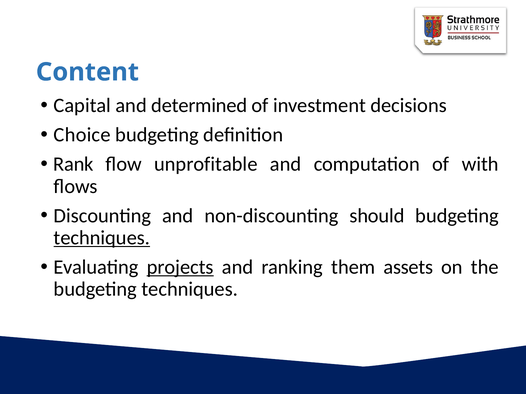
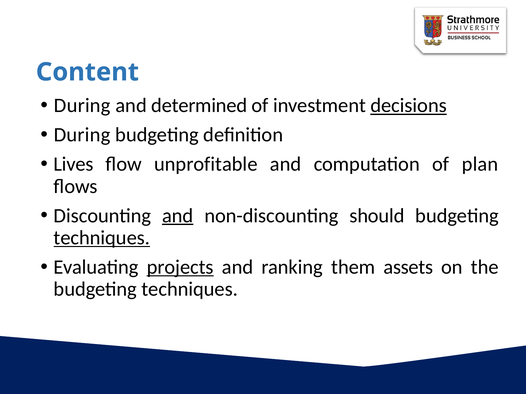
Capital: Capital -> During (82, 106)
decisions underline: none -> present (409, 106)
Choice: Choice -> During (82, 135)
Rank: Rank -> Lives (73, 164)
with: with -> plan (480, 164)
and underline: none -> present (178, 216)
